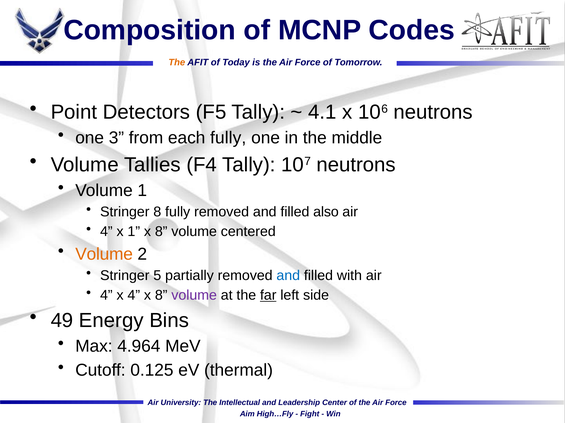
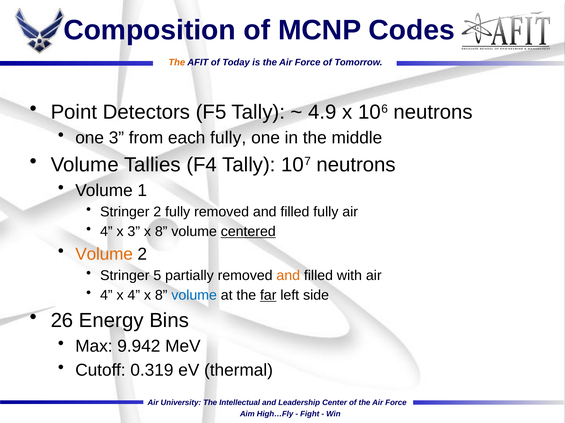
4.1: 4.1 -> 4.9 (322, 112)
Stringer 8: 8 -> 2 (157, 212)
filled also: also -> fully (326, 212)
x 1: 1 -> 3 (134, 232)
centered underline: none -> present (248, 232)
and colour: blue -> orange (288, 276)
volume colour: purple -> blue (194, 296)
49: 49 -> 26 (62, 321)
4.964: 4.964 -> 9.942 (139, 347)
0.125: 0.125 -> 0.319 (152, 371)
